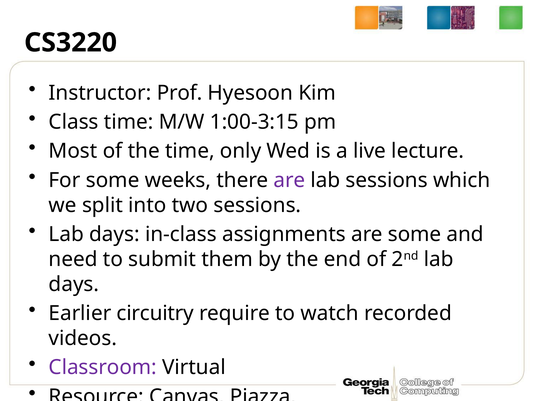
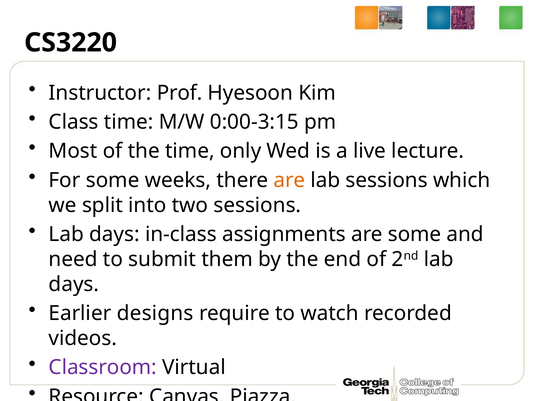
1:00-3:15: 1:00-3:15 -> 0:00-3:15 (254, 122)
are colour: purple -> orange (289, 180)
circuitry: circuitry -> designs (155, 313)
